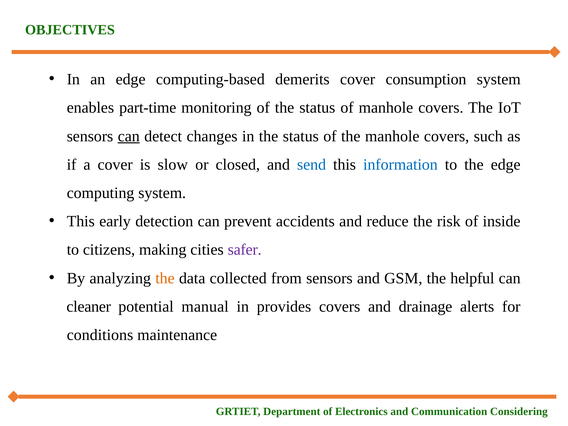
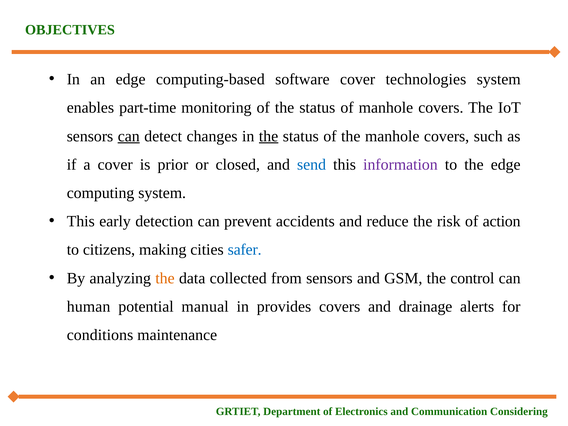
demerits: demerits -> software (302, 79)
consumption: consumption -> technologies (426, 79)
the underline: none -> present (269, 136)
slow: slow -> prior (173, 165)
information colour: blue -> purple (400, 165)
inside: inside -> action (502, 221)
safer colour: purple -> blue (245, 250)
helpful: helpful -> control (472, 278)
cleaner: cleaner -> human (89, 307)
